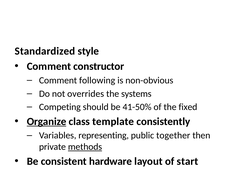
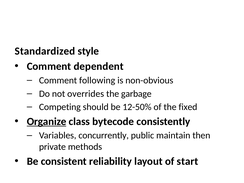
constructor: constructor -> dependent (99, 66)
systems: systems -> garbage (136, 94)
41-50%: 41-50% -> 12-50% (137, 107)
template: template -> bytecode (113, 121)
representing: representing -> concurrently (104, 135)
together: together -> maintain (173, 135)
methods underline: present -> none (85, 147)
hardware: hardware -> reliability (111, 161)
